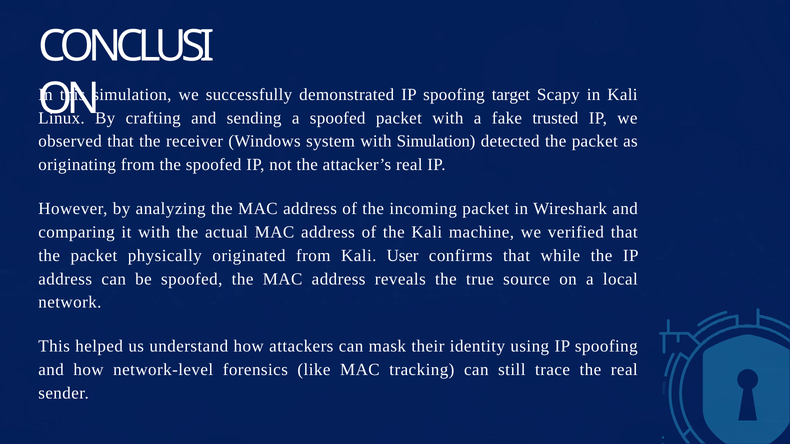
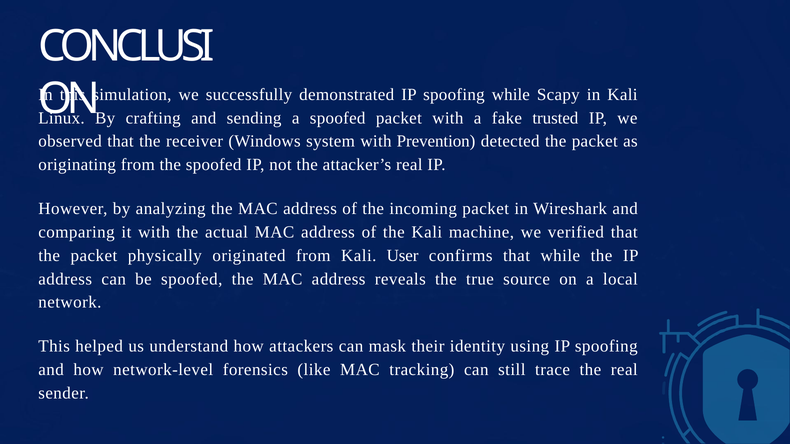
spoofing target: target -> while (511, 95)
with Simulation: Simulation -> Prevention (436, 141)
